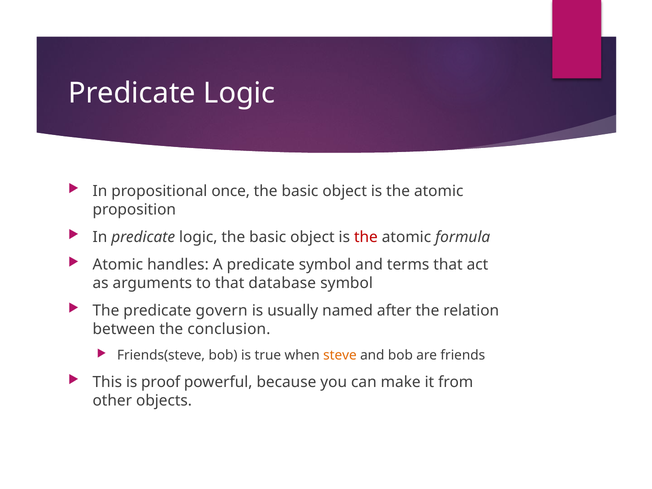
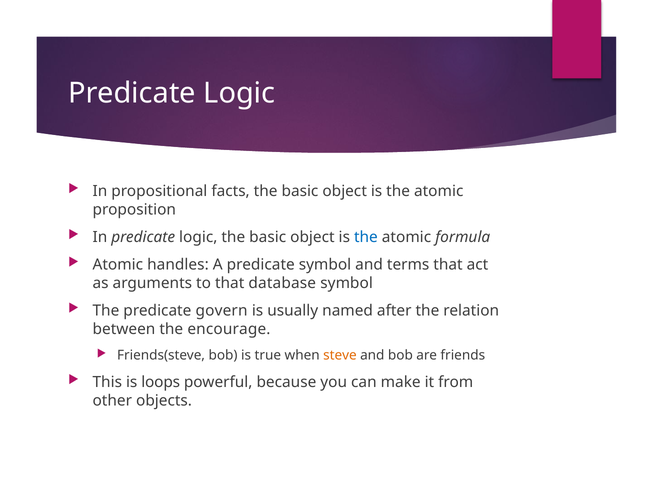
once: once -> facts (231, 191)
the colour: red -> blue (366, 237)
conclusion: conclusion -> encourage (229, 329)
proof: proof -> loops (161, 382)
